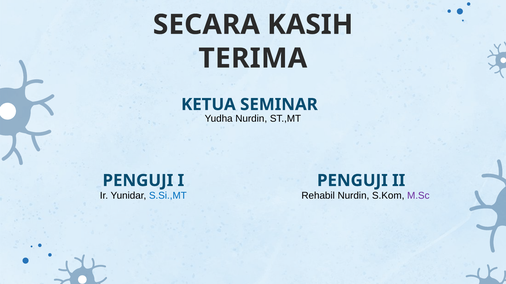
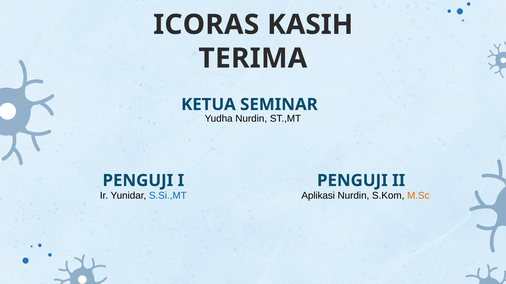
SECARA: SECARA -> ICORAS (206, 25)
Rehabil: Rehabil -> Aplikasi (318, 196)
M.Sc colour: purple -> orange (418, 196)
